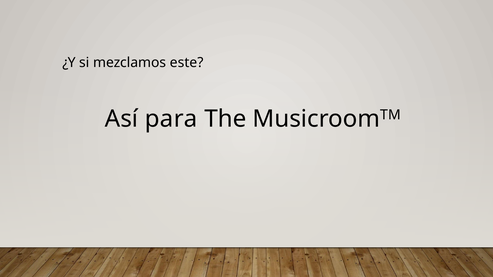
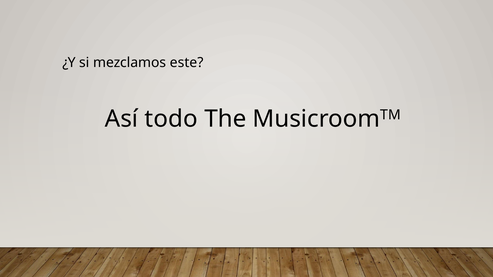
para: para -> todo (171, 119)
